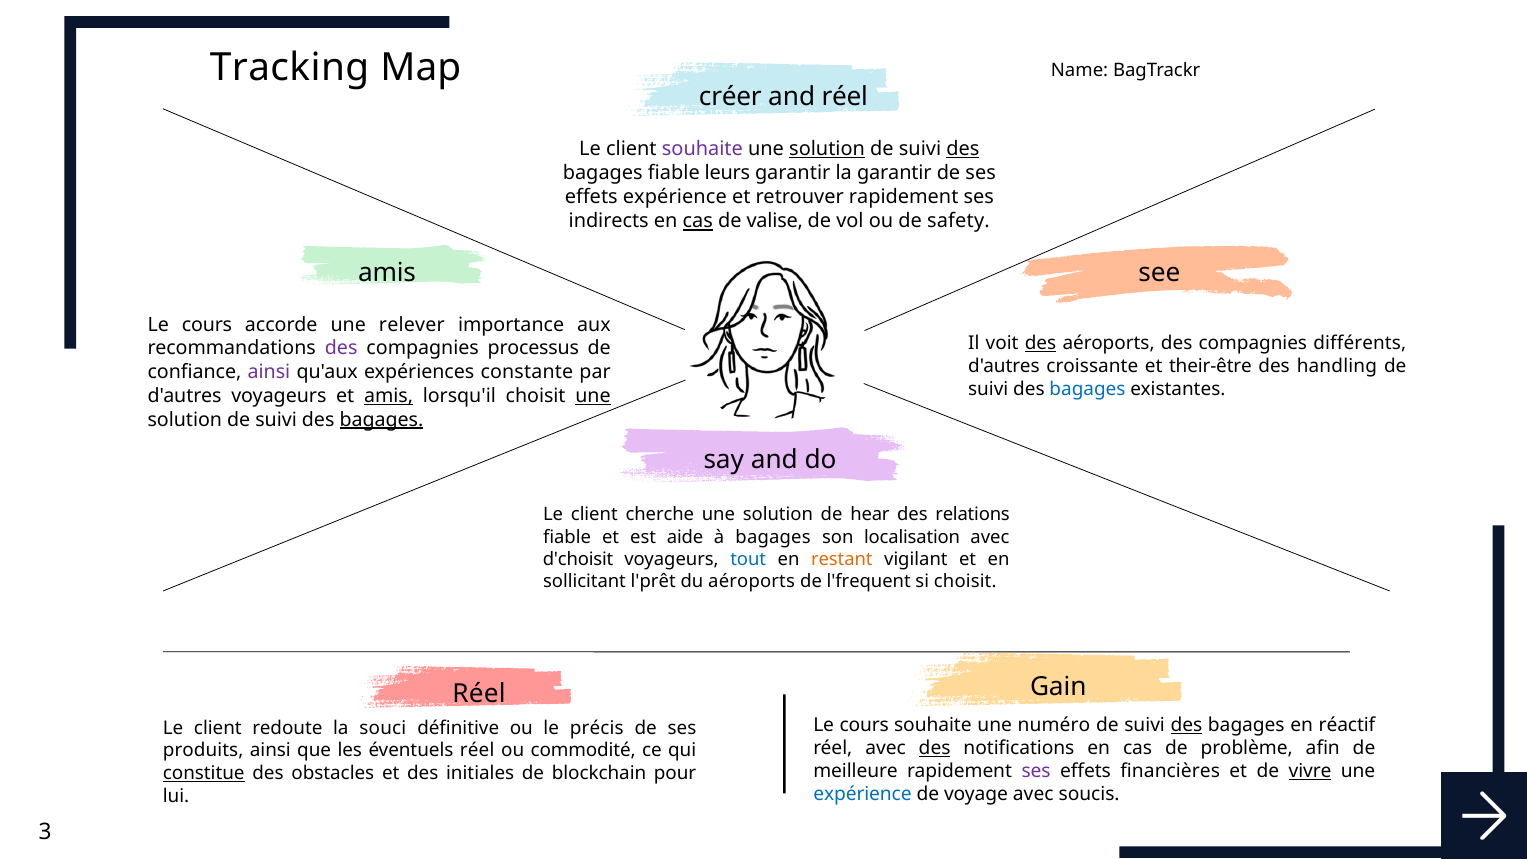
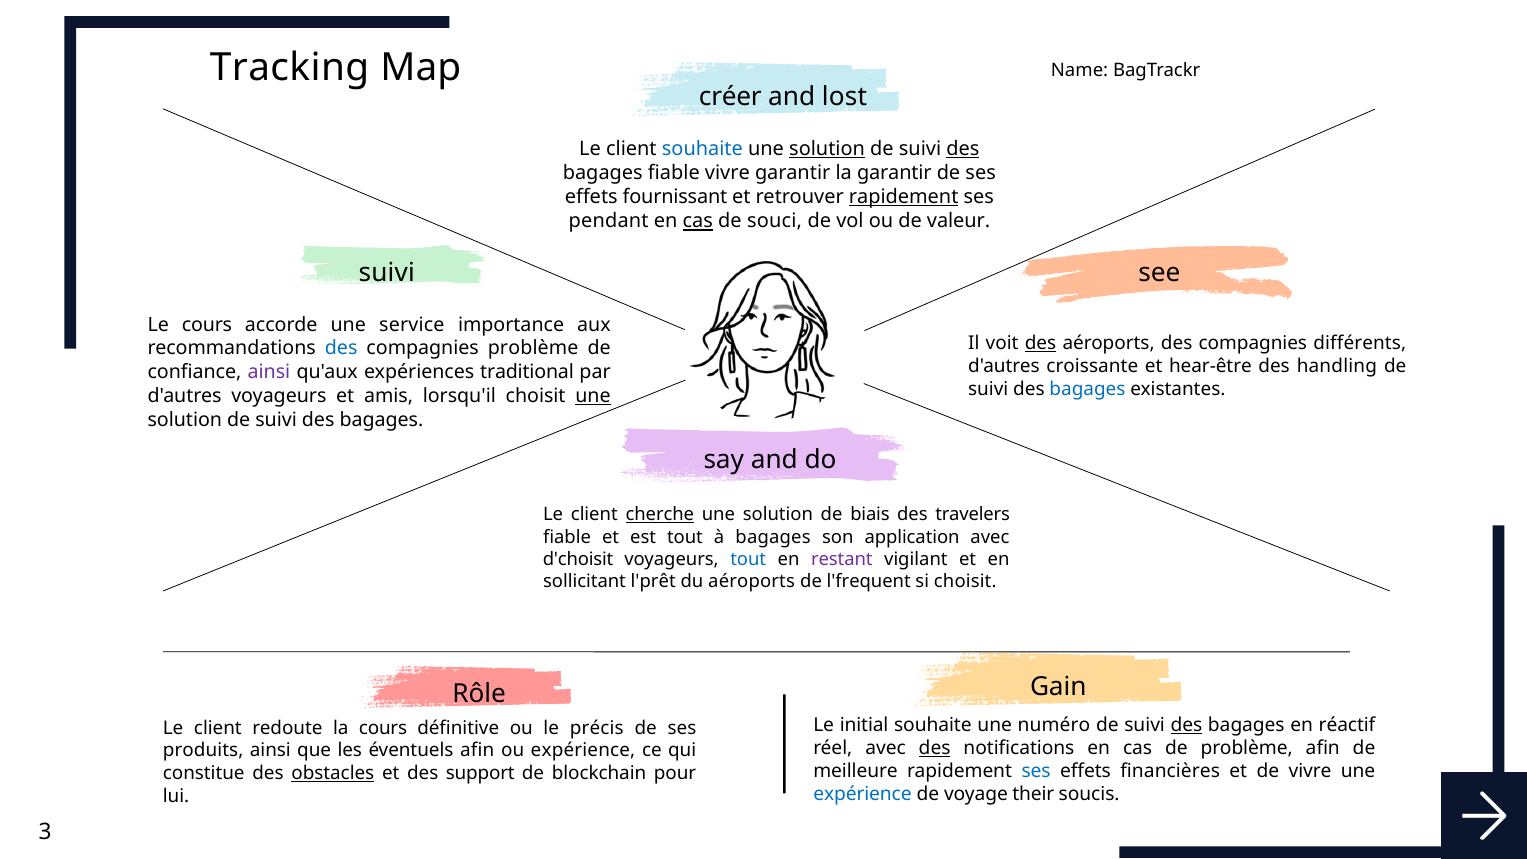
and réel: réel -> lost (844, 97)
souhaite colour: purple -> blue (702, 149)
fiable leurs: leurs -> vivre (727, 173)
effets expérience: expérience -> fournissant (675, 197)
rapidement underline: none -> present (904, 197)
indirects: indirects -> pendant (609, 221)
valise: valise -> souci (775, 221)
safety: safety -> valeur (959, 221)
amis: amis -> suivi (387, 272)
relever: relever -> service (412, 325)
des colour: purple -> blue (341, 348)
compagnies processus: processus -> problème (533, 348)
their-être: their-être -> hear-être (1210, 366)
constante: constante -> traditional (527, 372)
amis underline: present -> none (389, 396)
bagages underline: present -> none (381, 420)
cherche underline: none -> present (660, 515)
hear: hear -> biais (870, 515)
relations: relations -> travelers (973, 515)
est aide: aide -> tout (685, 537)
localisation: localisation -> application (912, 537)
restant colour: orange -> purple (842, 559)
Réel: Réel -> Rôle (479, 694)
cours: cours -> initial (864, 725)
la souci: souci -> cours (383, 728)
éventuels réel: réel -> afin (477, 751)
ou commodité: commodité -> expérience (583, 751)
ses colour: purple -> blue (1036, 771)
vivre underline: present -> none (1310, 771)
constitue underline: present -> none (204, 773)
obstacles underline: none -> present (333, 773)
initiales: initiales -> support (480, 773)
voyage avec: avec -> their (1033, 795)
